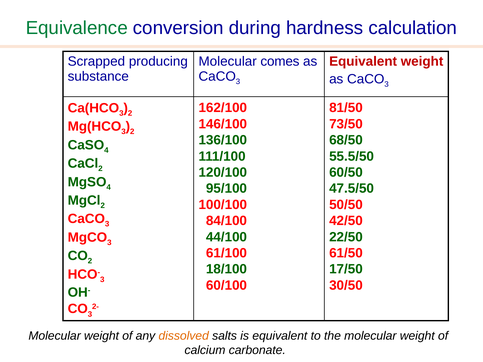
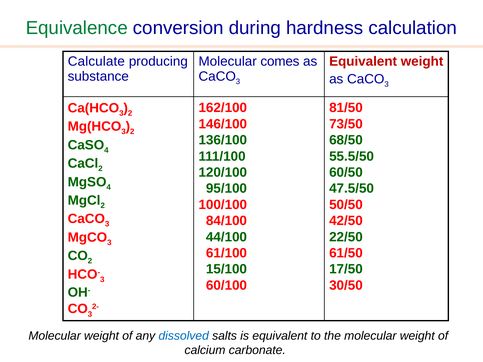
Scrapped: Scrapped -> Calculate (96, 61)
18/100: 18/100 -> 15/100 (226, 269)
dissolved colour: orange -> blue (184, 336)
